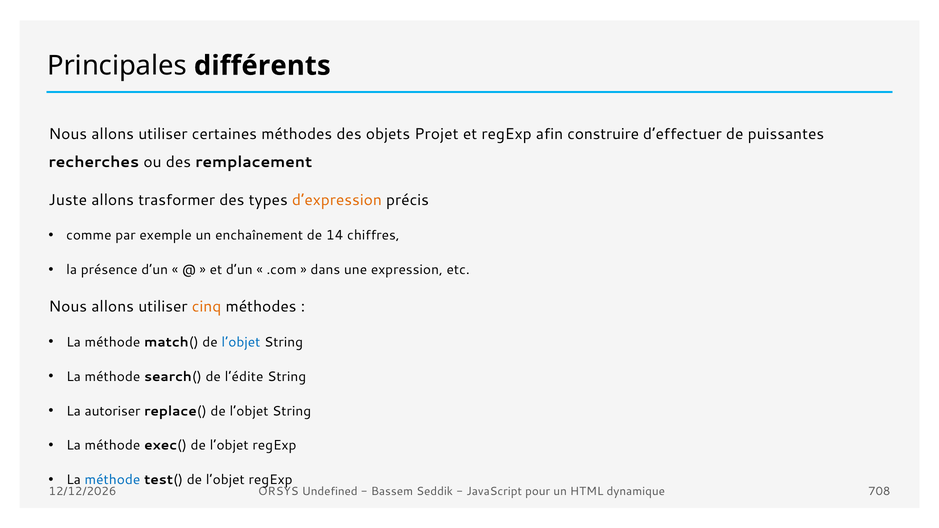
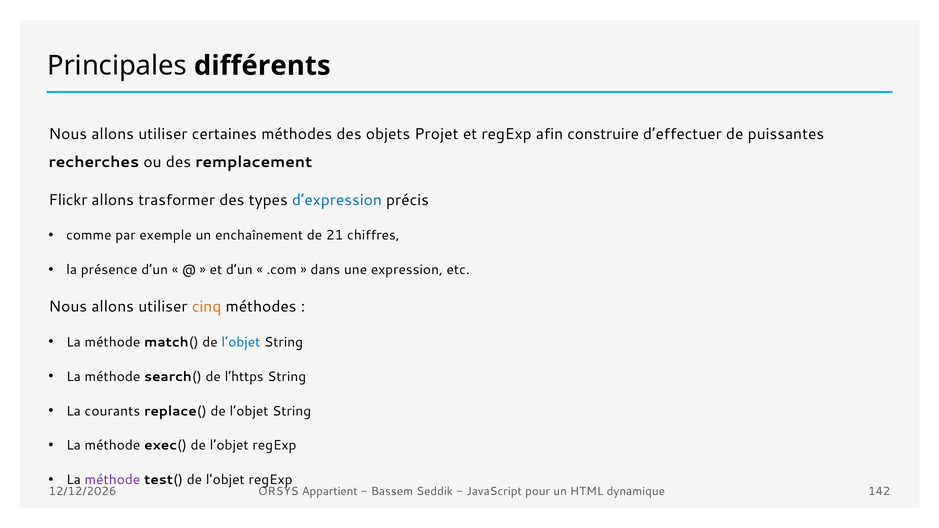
Juste: Juste -> Flickr (68, 200)
d’expression colour: orange -> blue (337, 200)
14: 14 -> 21 (335, 235)
l’édite: l’édite -> l’https (244, 377)
autoriser: autoriser -> courants (112, 411)
méthode colour: blue -> purple (112, 480)
Undefined: Undefined -> Appartient (330, 491)
708: 708 -> 142 (879, 491)
